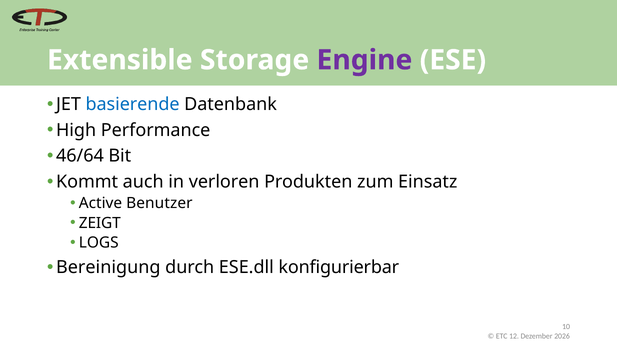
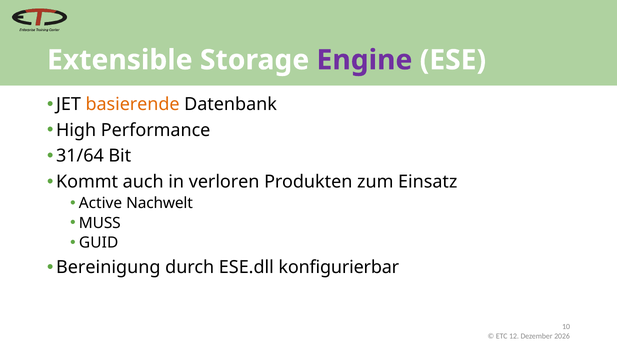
basierende colour: blue -> orange (133, 104)
46/64: 46/64 -> 31/64 (80, 156)
Benutzer: Benutzer -> Nachwelt (160, 203)
ZEIGT: ZEIGT -> MUSS (100, 223)
LOGS: LOGS -> GUID (99, 243)
